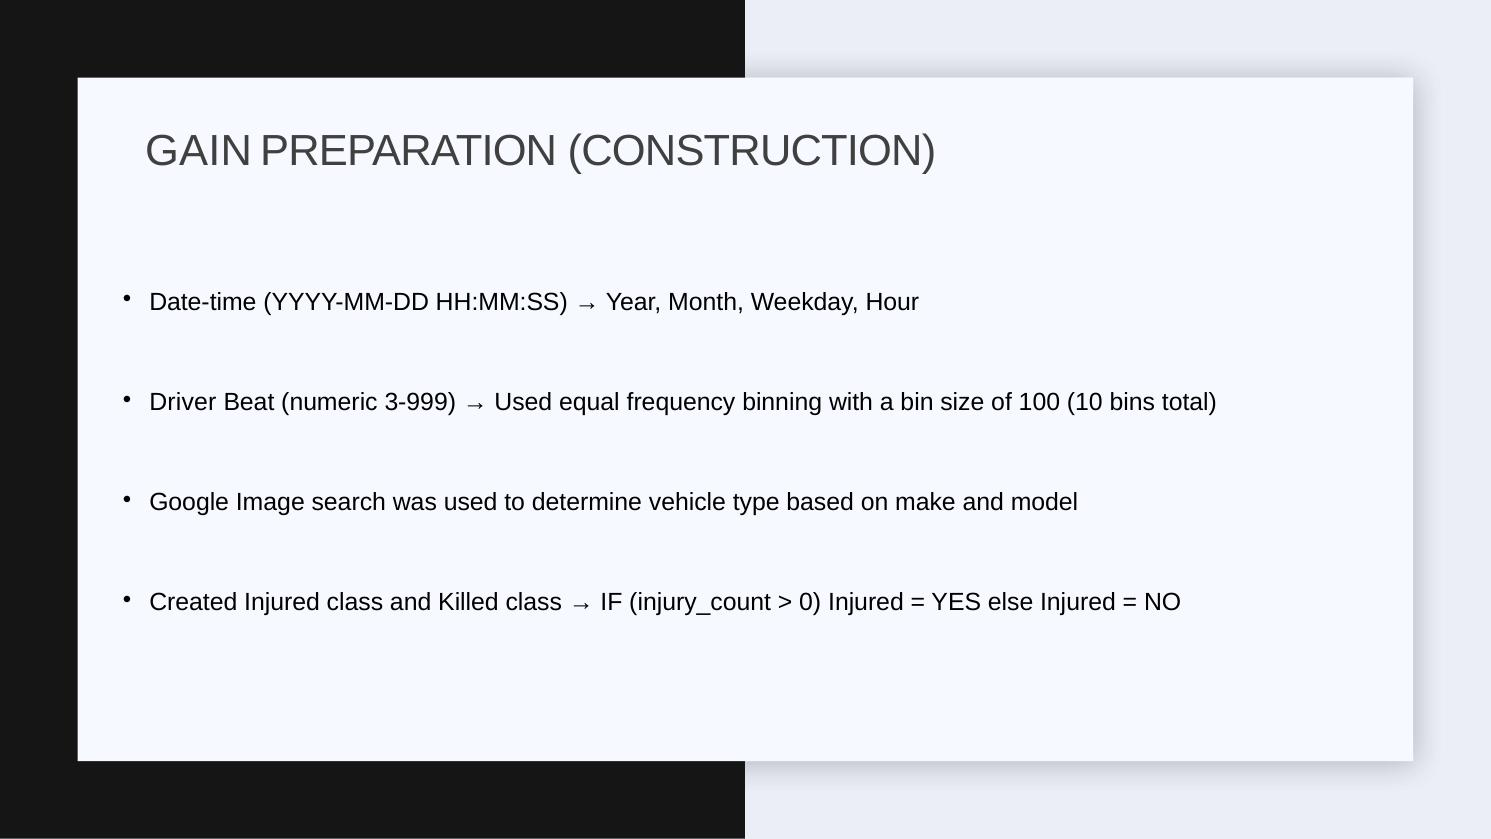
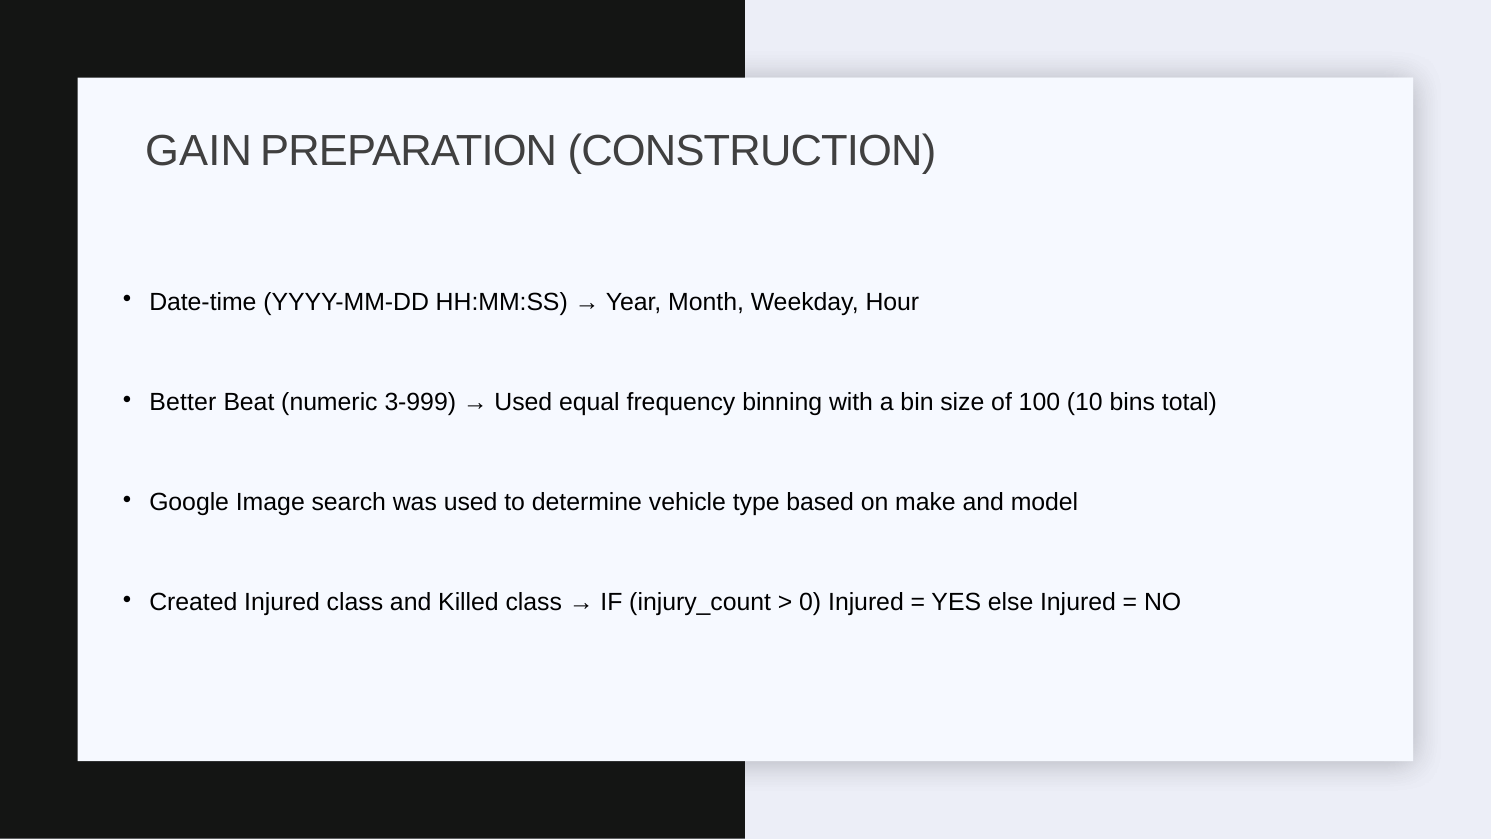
Driver: Driver -> Better (183, 402)
